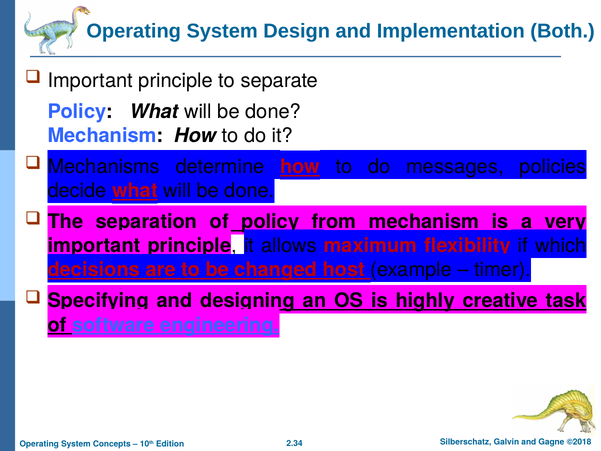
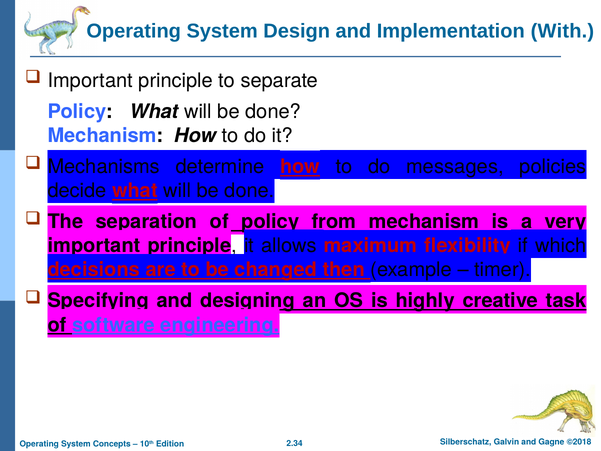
Both: Both -> With (562, 31)
host: host -> then (344, 270)
